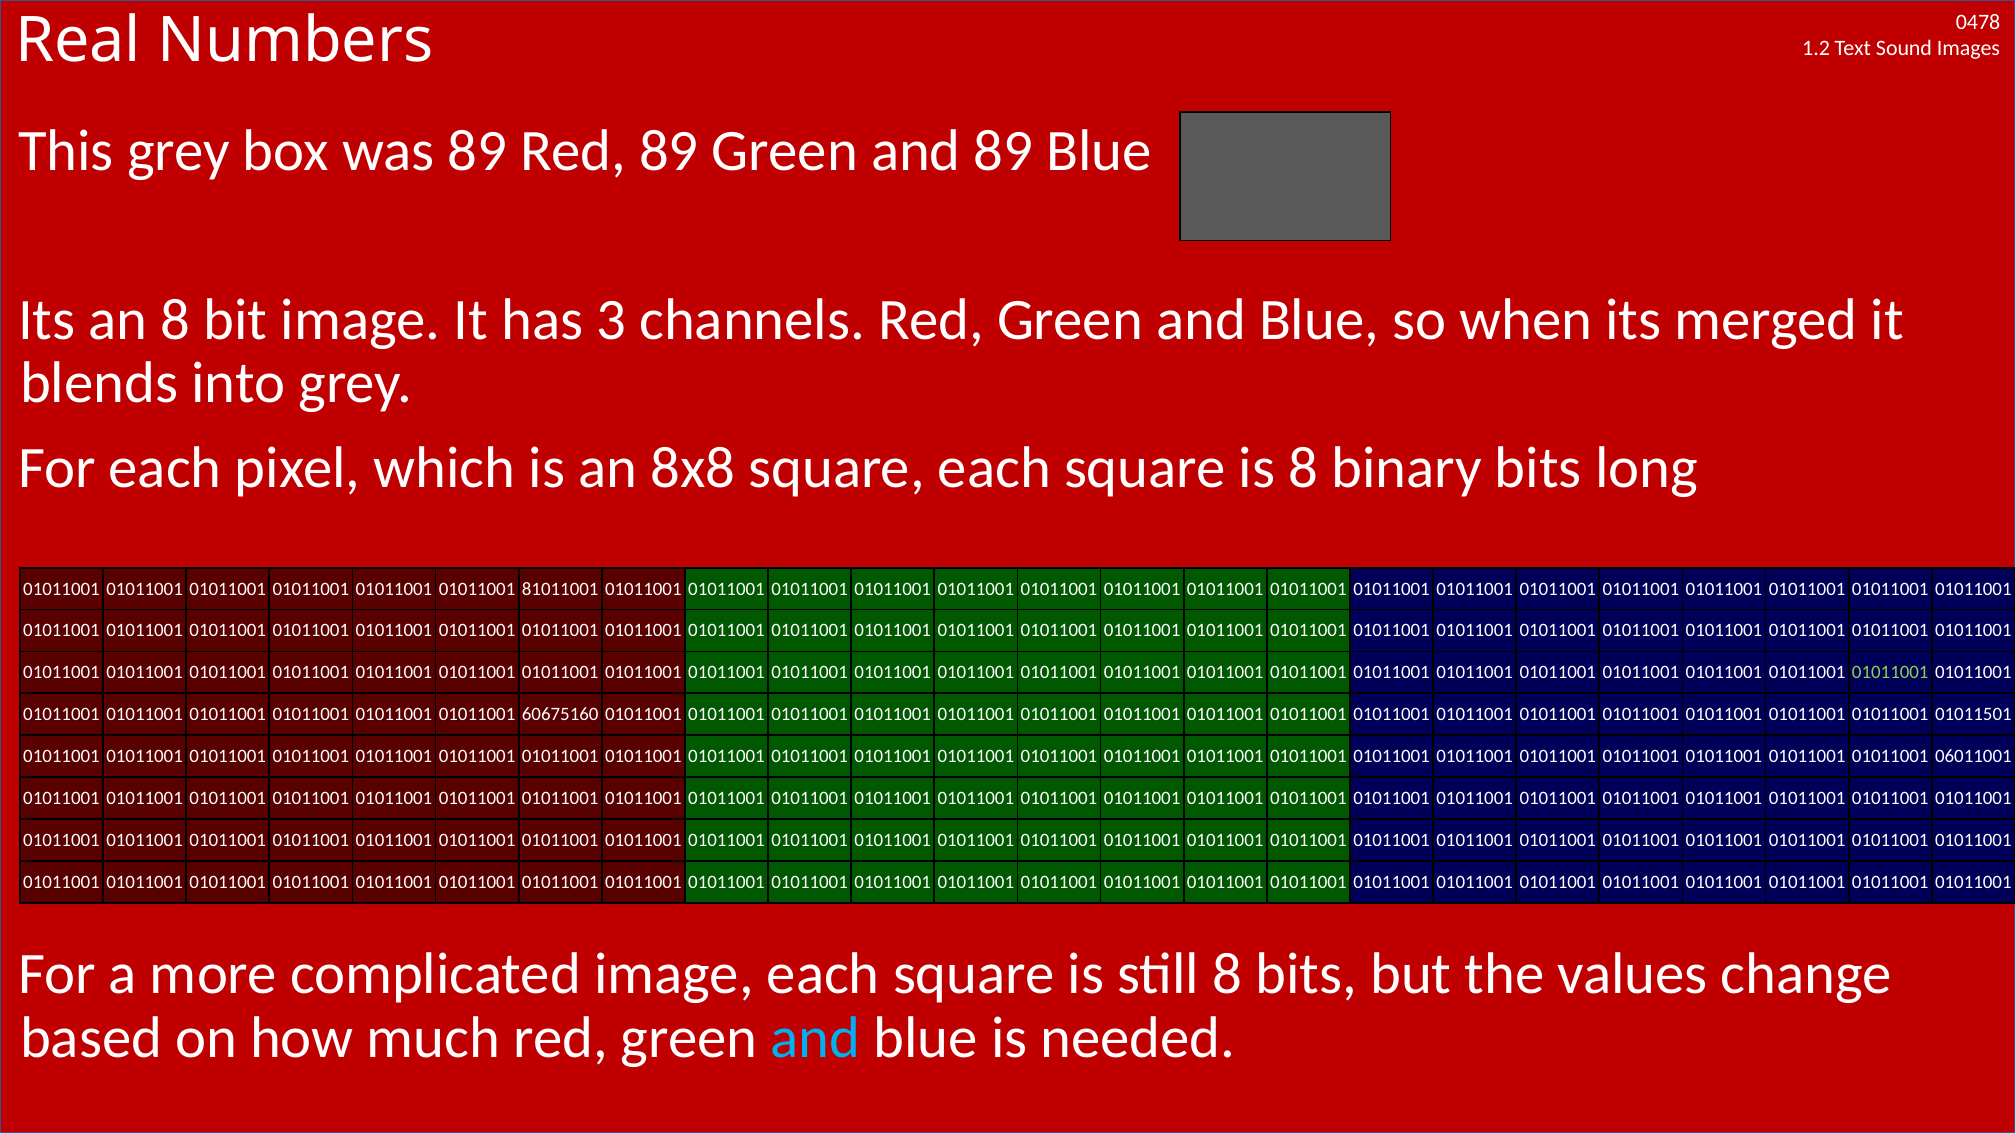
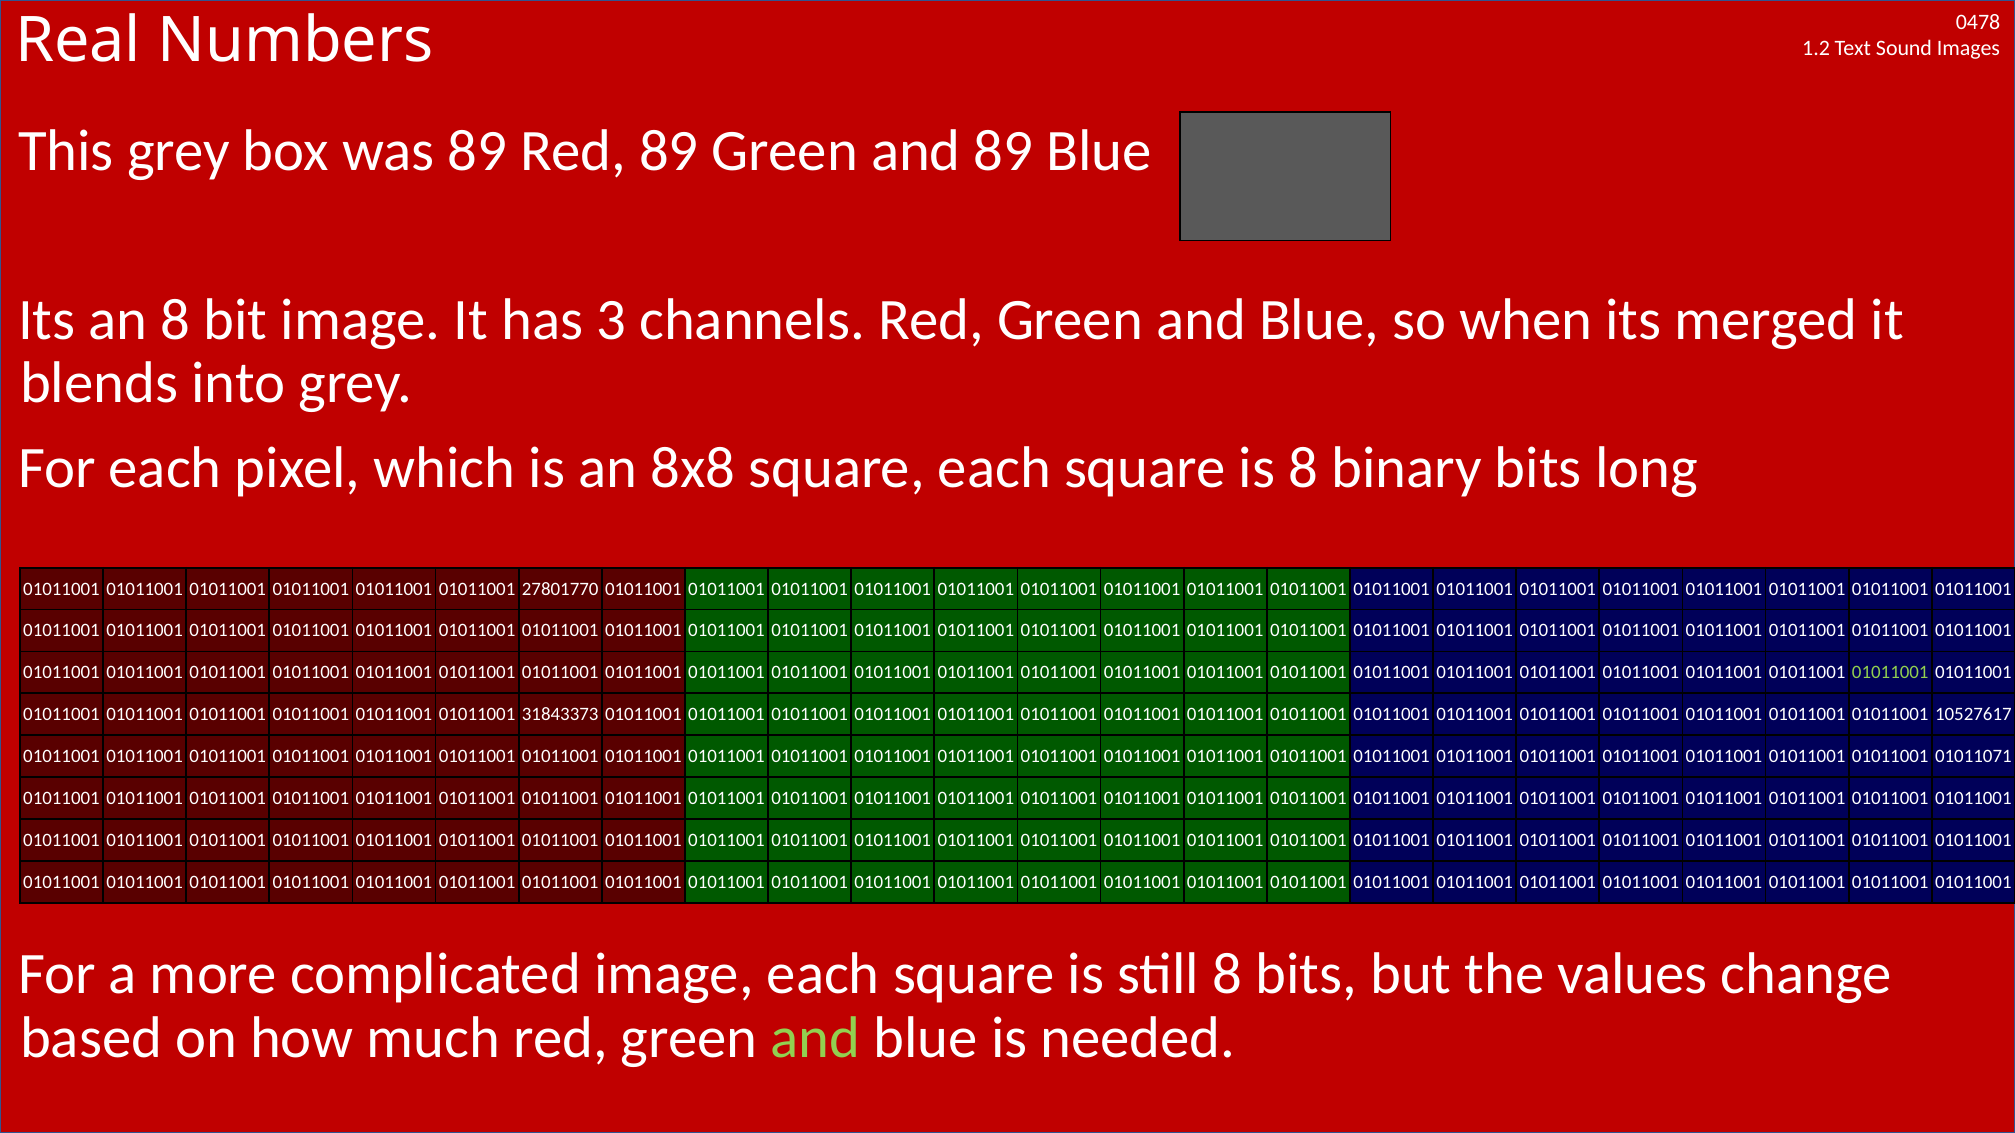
81011001: 81011001 -> 27801770 (560, 589)
60675160: 60675160 -> 31843373 (560, 715)
01011501: 01011501 -> 10527617 (1973, 715)
06011001: 06011001 -> 01011071 (1973, 757)
and colour: light blue -> light green (816, 1038)
